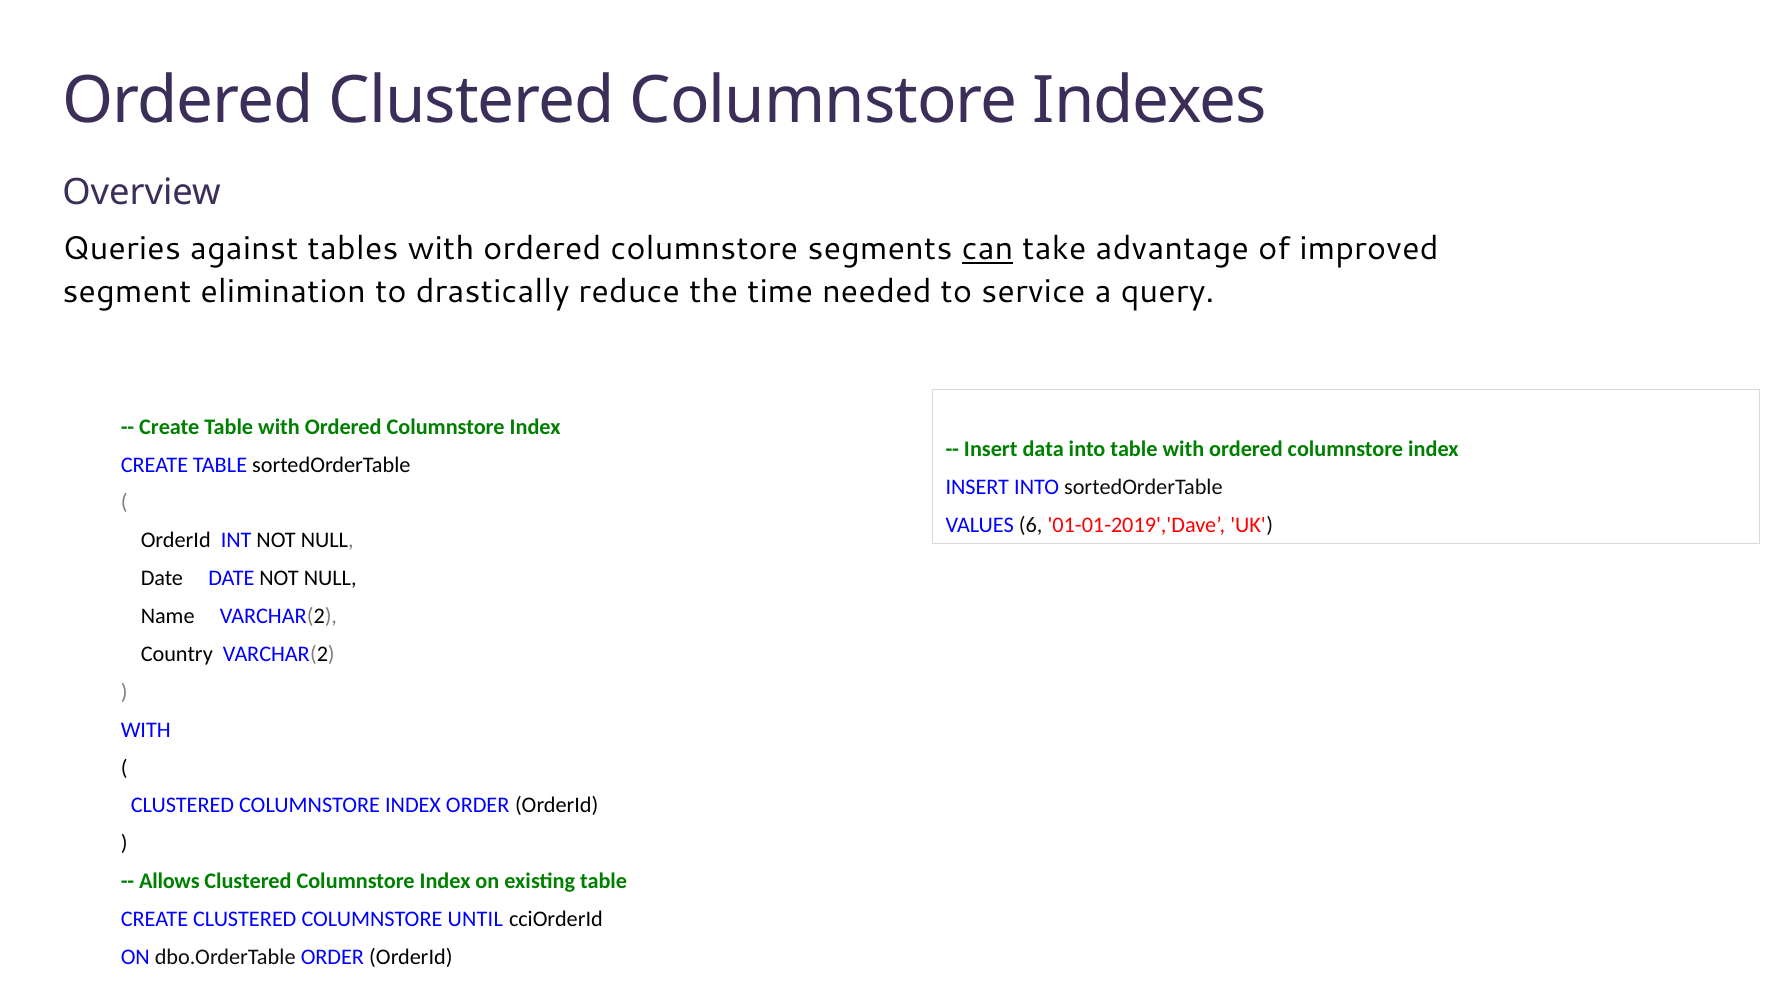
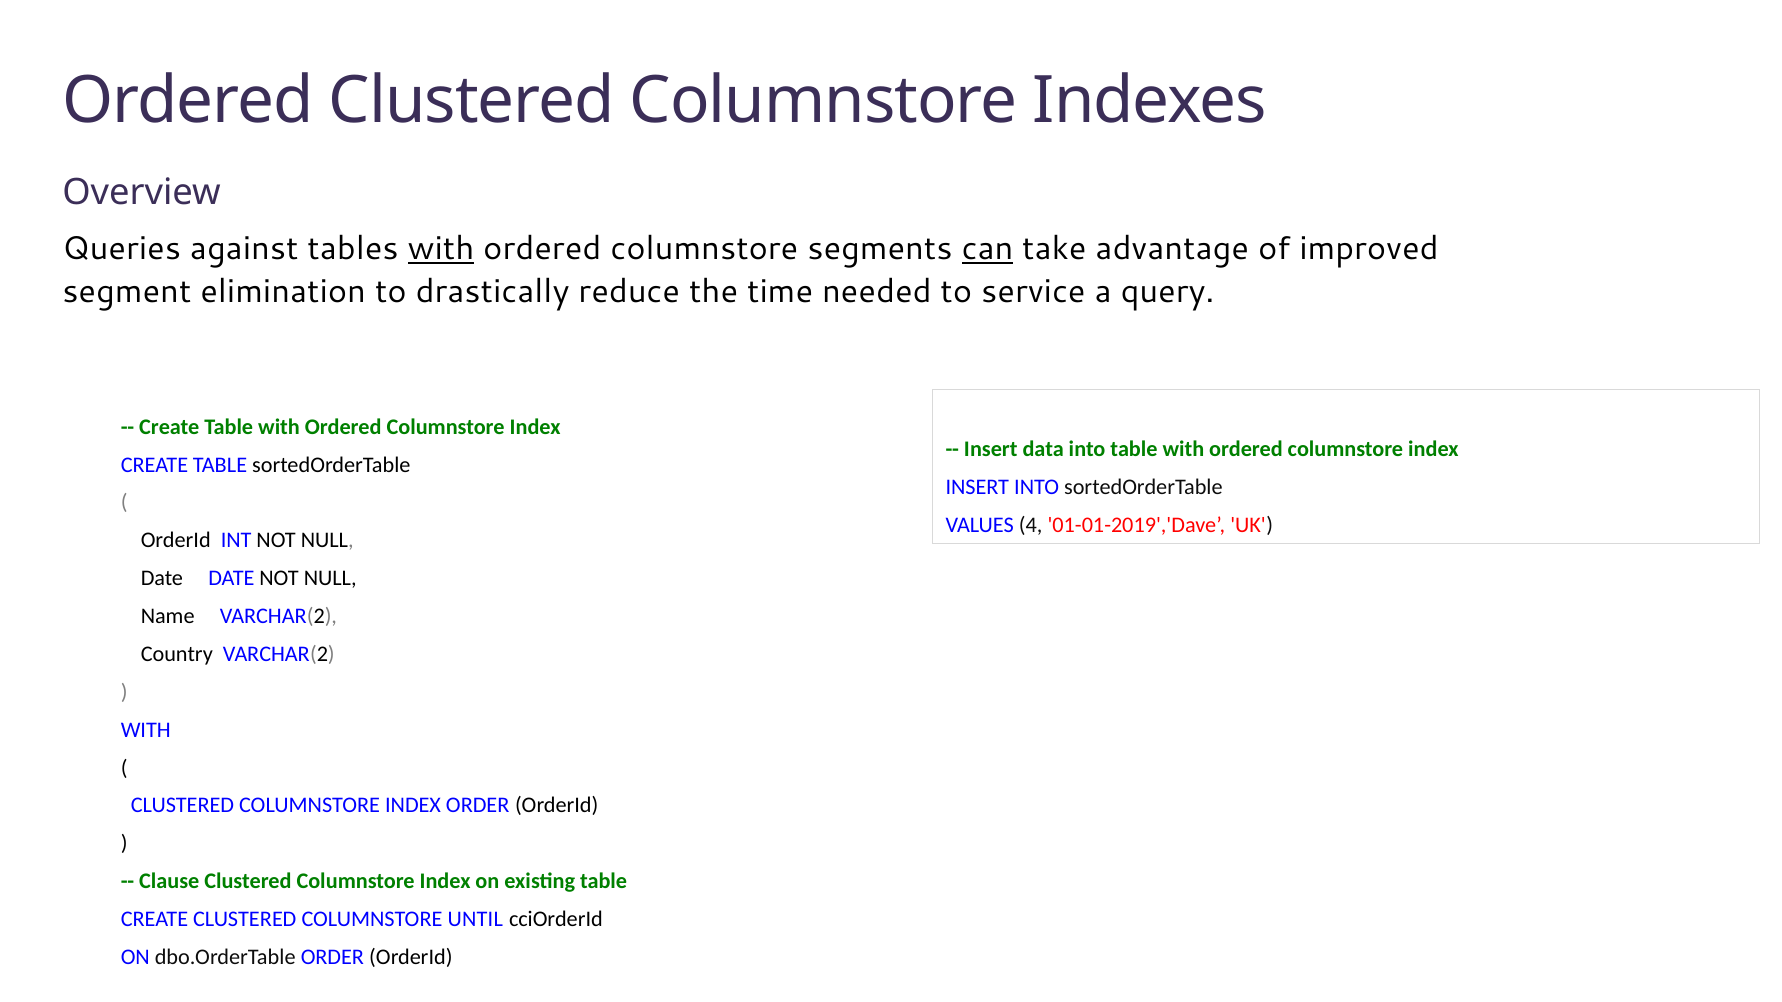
with underline: none -> present (441, 249)
6: 6 -> 4 (1031, 525)
Allows: Allows -> Clause (169, 882)
